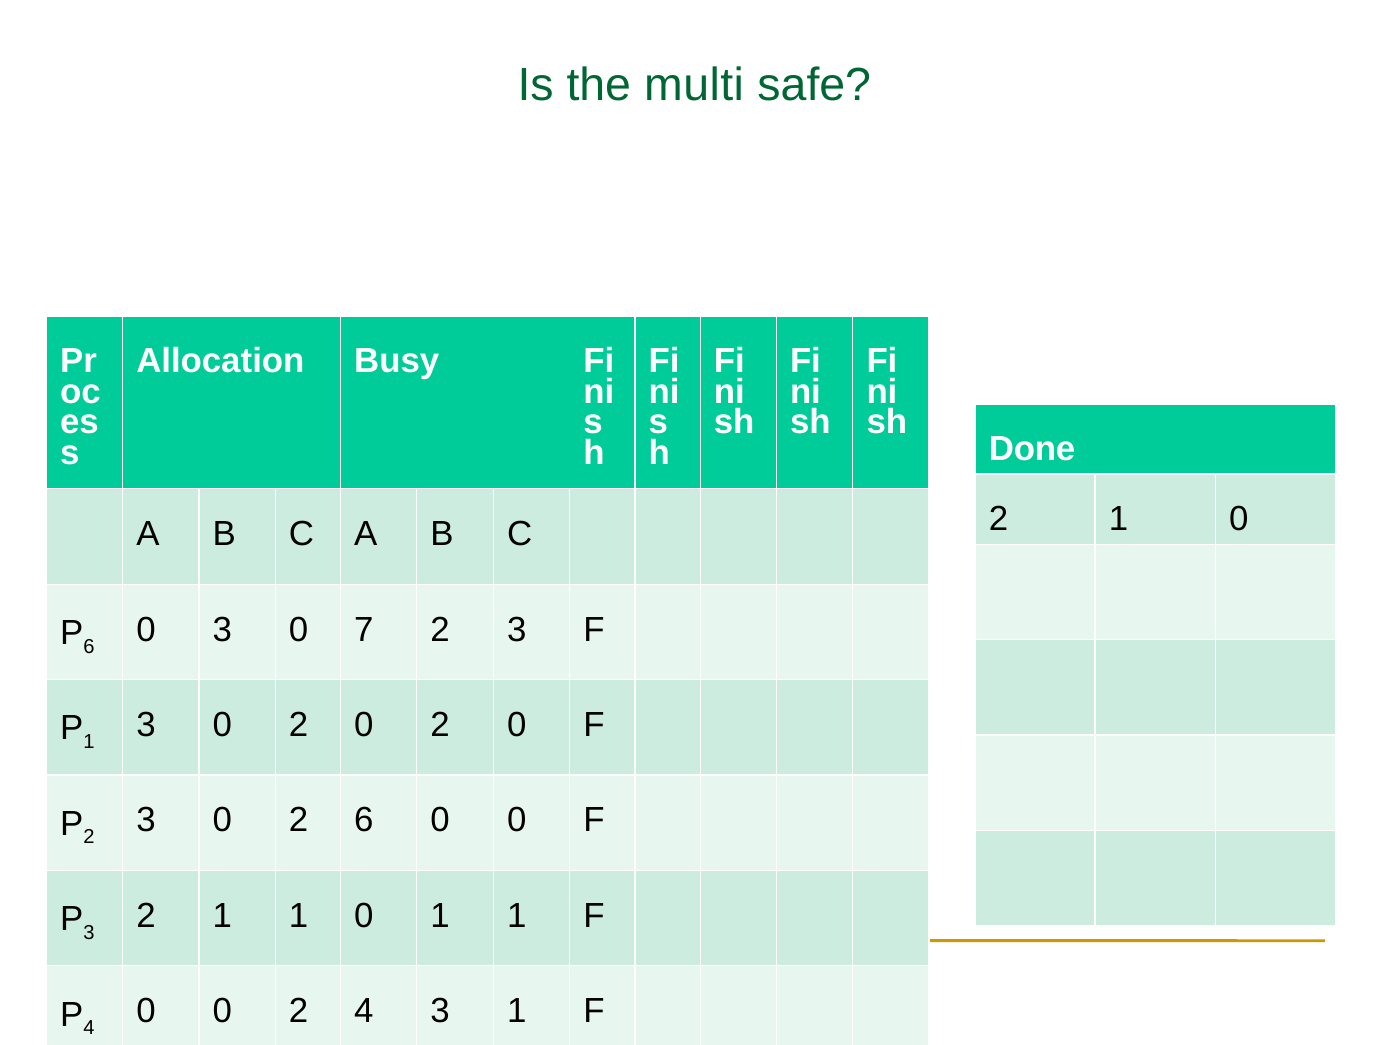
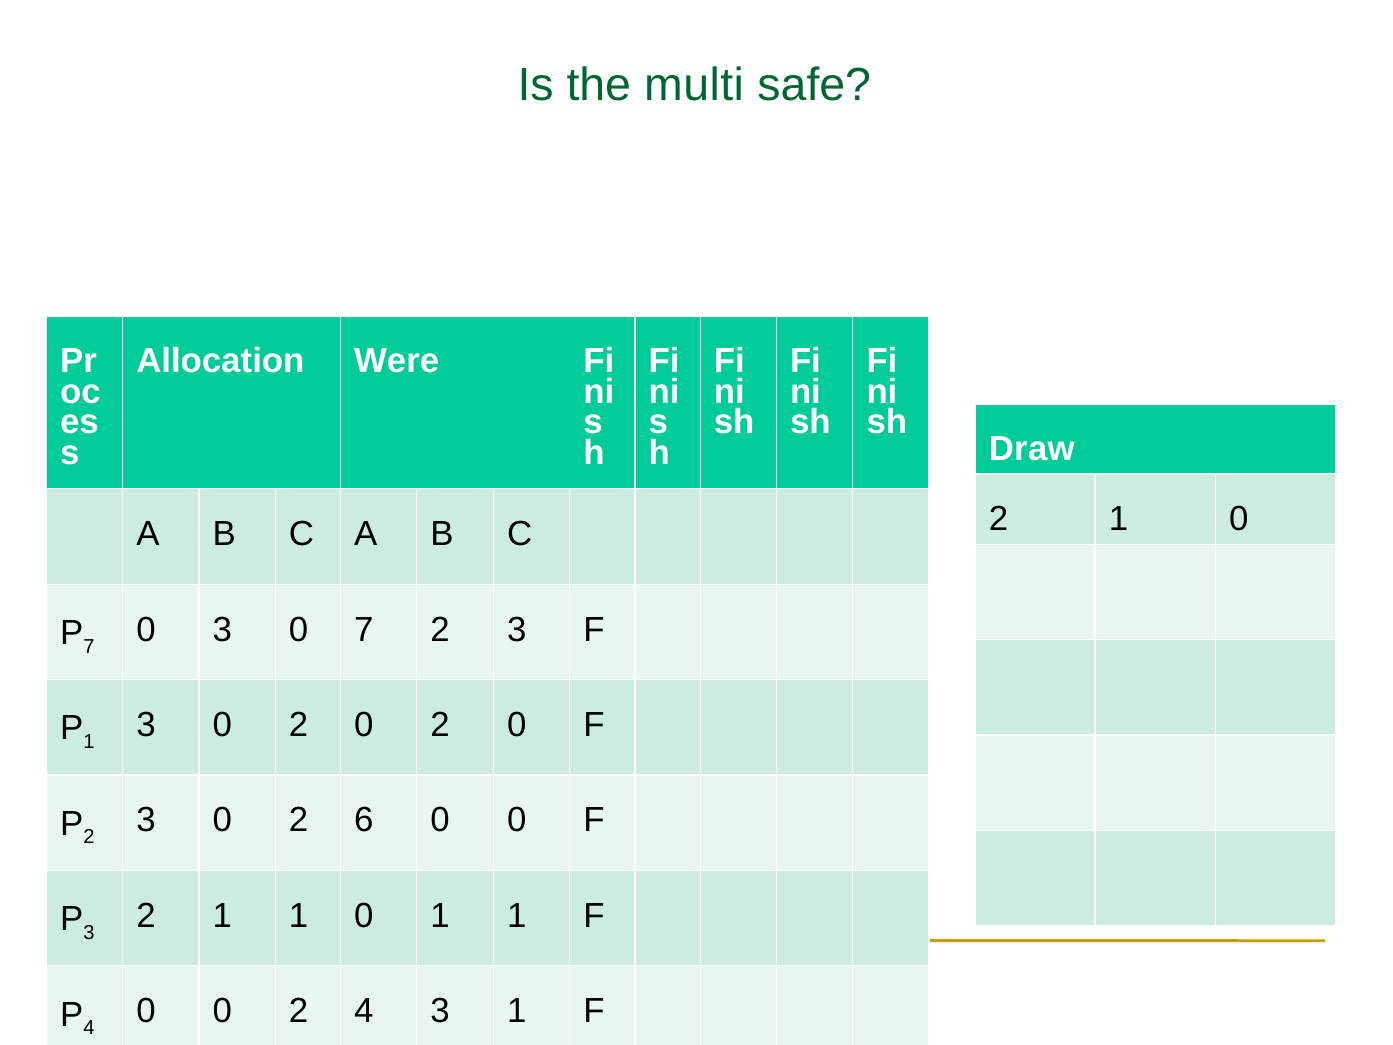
Busy: Busy -> Were (397, 361)
Done: Done -> Draw (1032, 449)
6: 6 -> 7 (89, 646)
